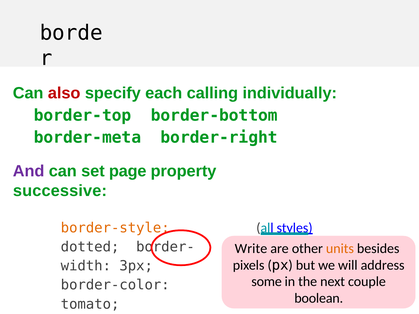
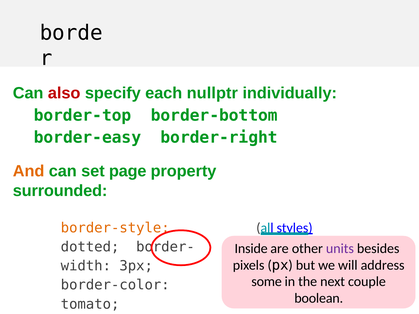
calling: calling -> nullptr (212, 93)
border-meta: border-meta -> border-easy (87, 138)
And colour: purple -> orange (29, 171)
successive: successive -> surrounded (60, 191)
Write: Write -> Inside (251, 249)
units colour: orange -> purple (340, 249)
